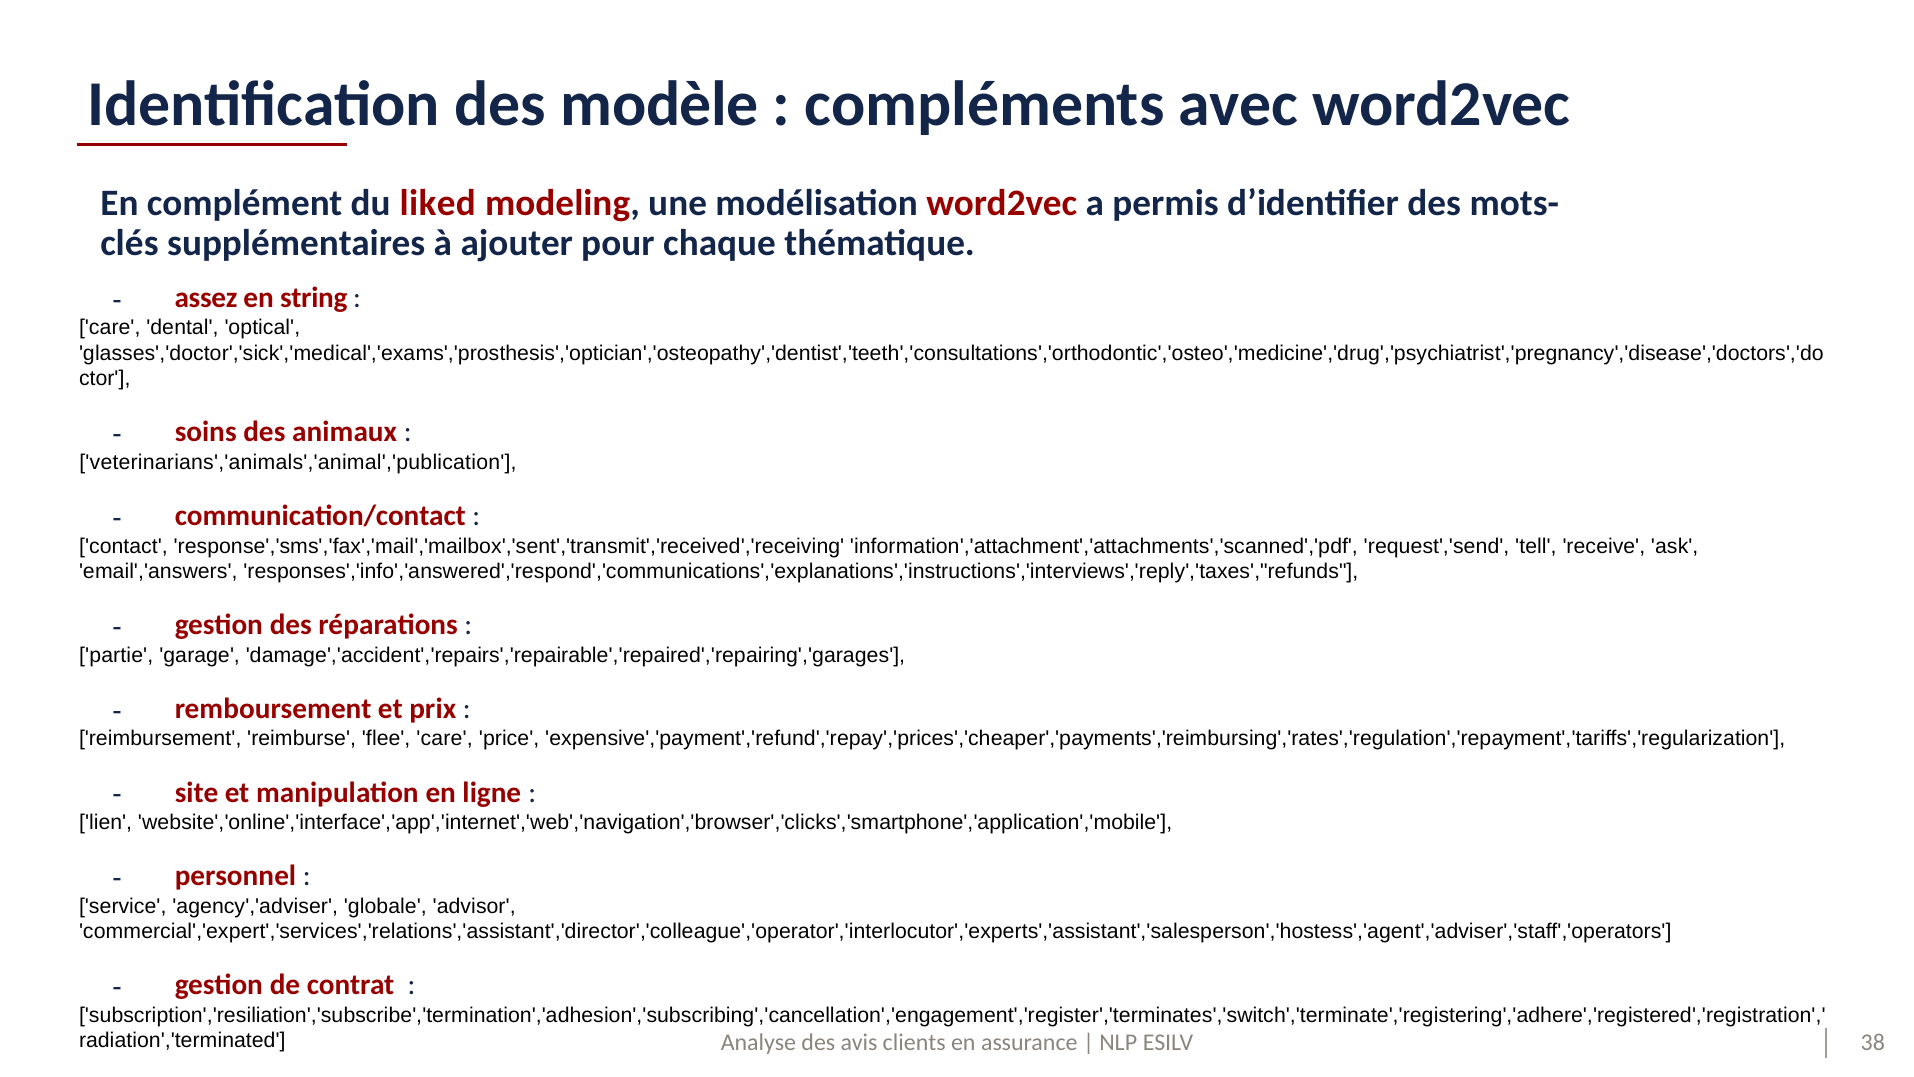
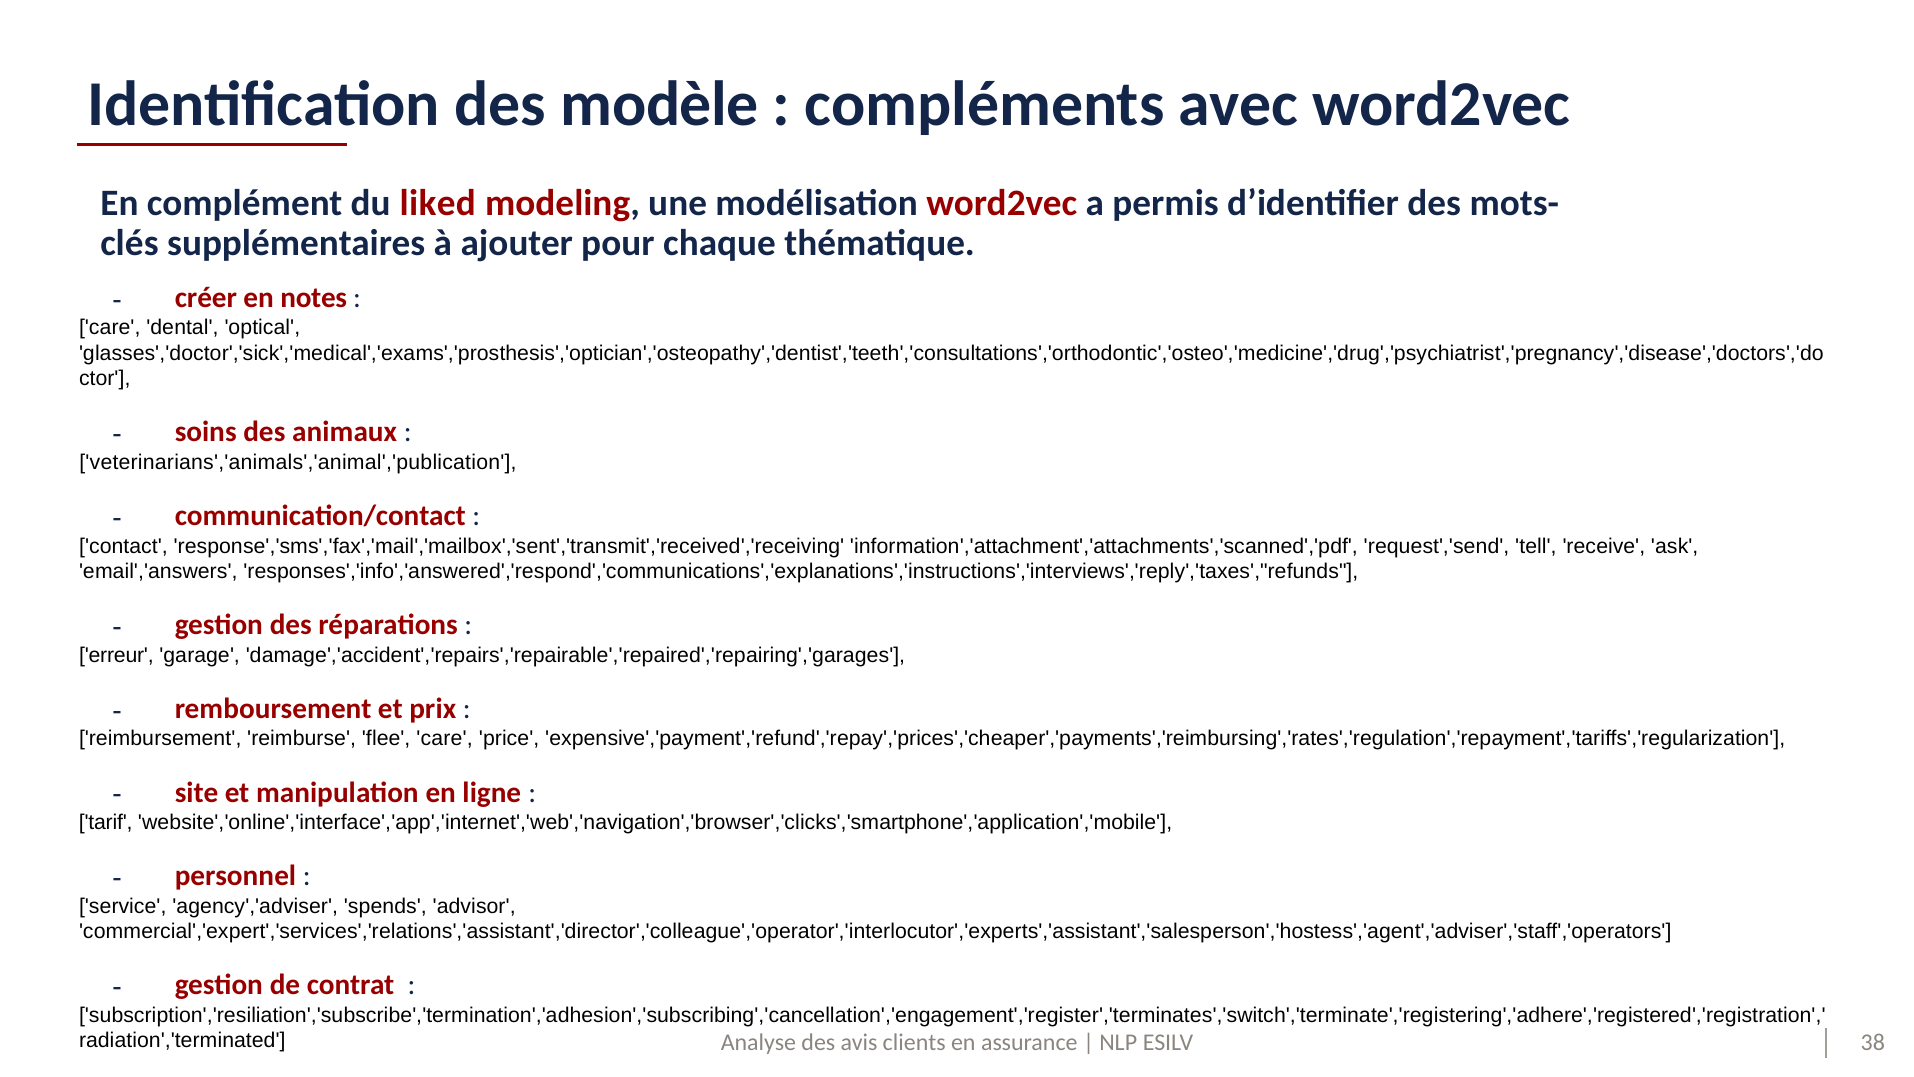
assez: assez -> créer (206, 297)
string: string -> notes (314, 297)
partie: partie -> erreur (116, 655)
lien: lien -> tarif (106, 822)
globale: globale -> spends (385, 906)
